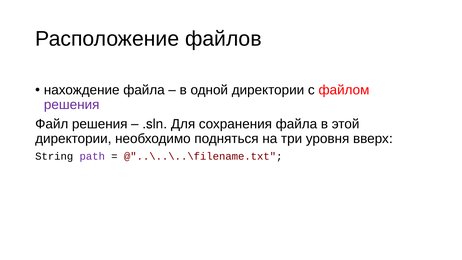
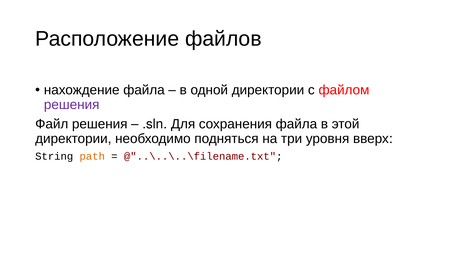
path colour: purple -> orange (92, 156)
